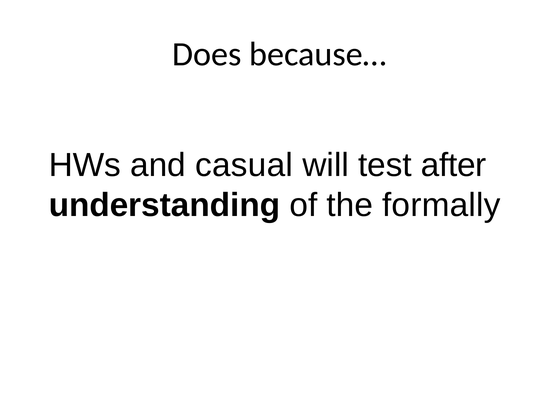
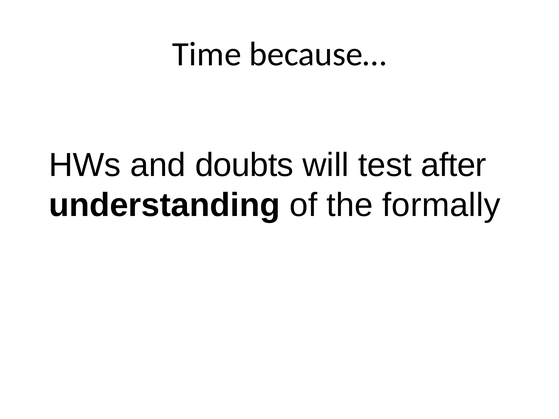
Does: Does -> Time (207, 54)
casual: casual -> doubts (244, 165)
